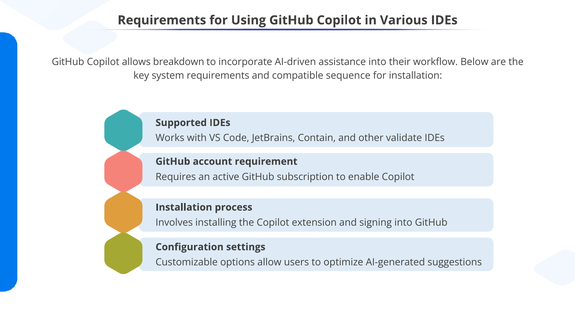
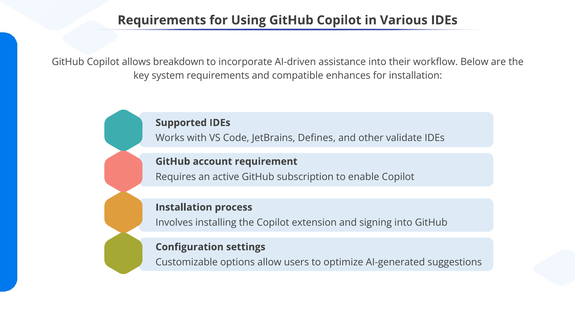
sequence: sequence -> enhances (348, 76)
Contain: Contain -> Defines (317, 138)
